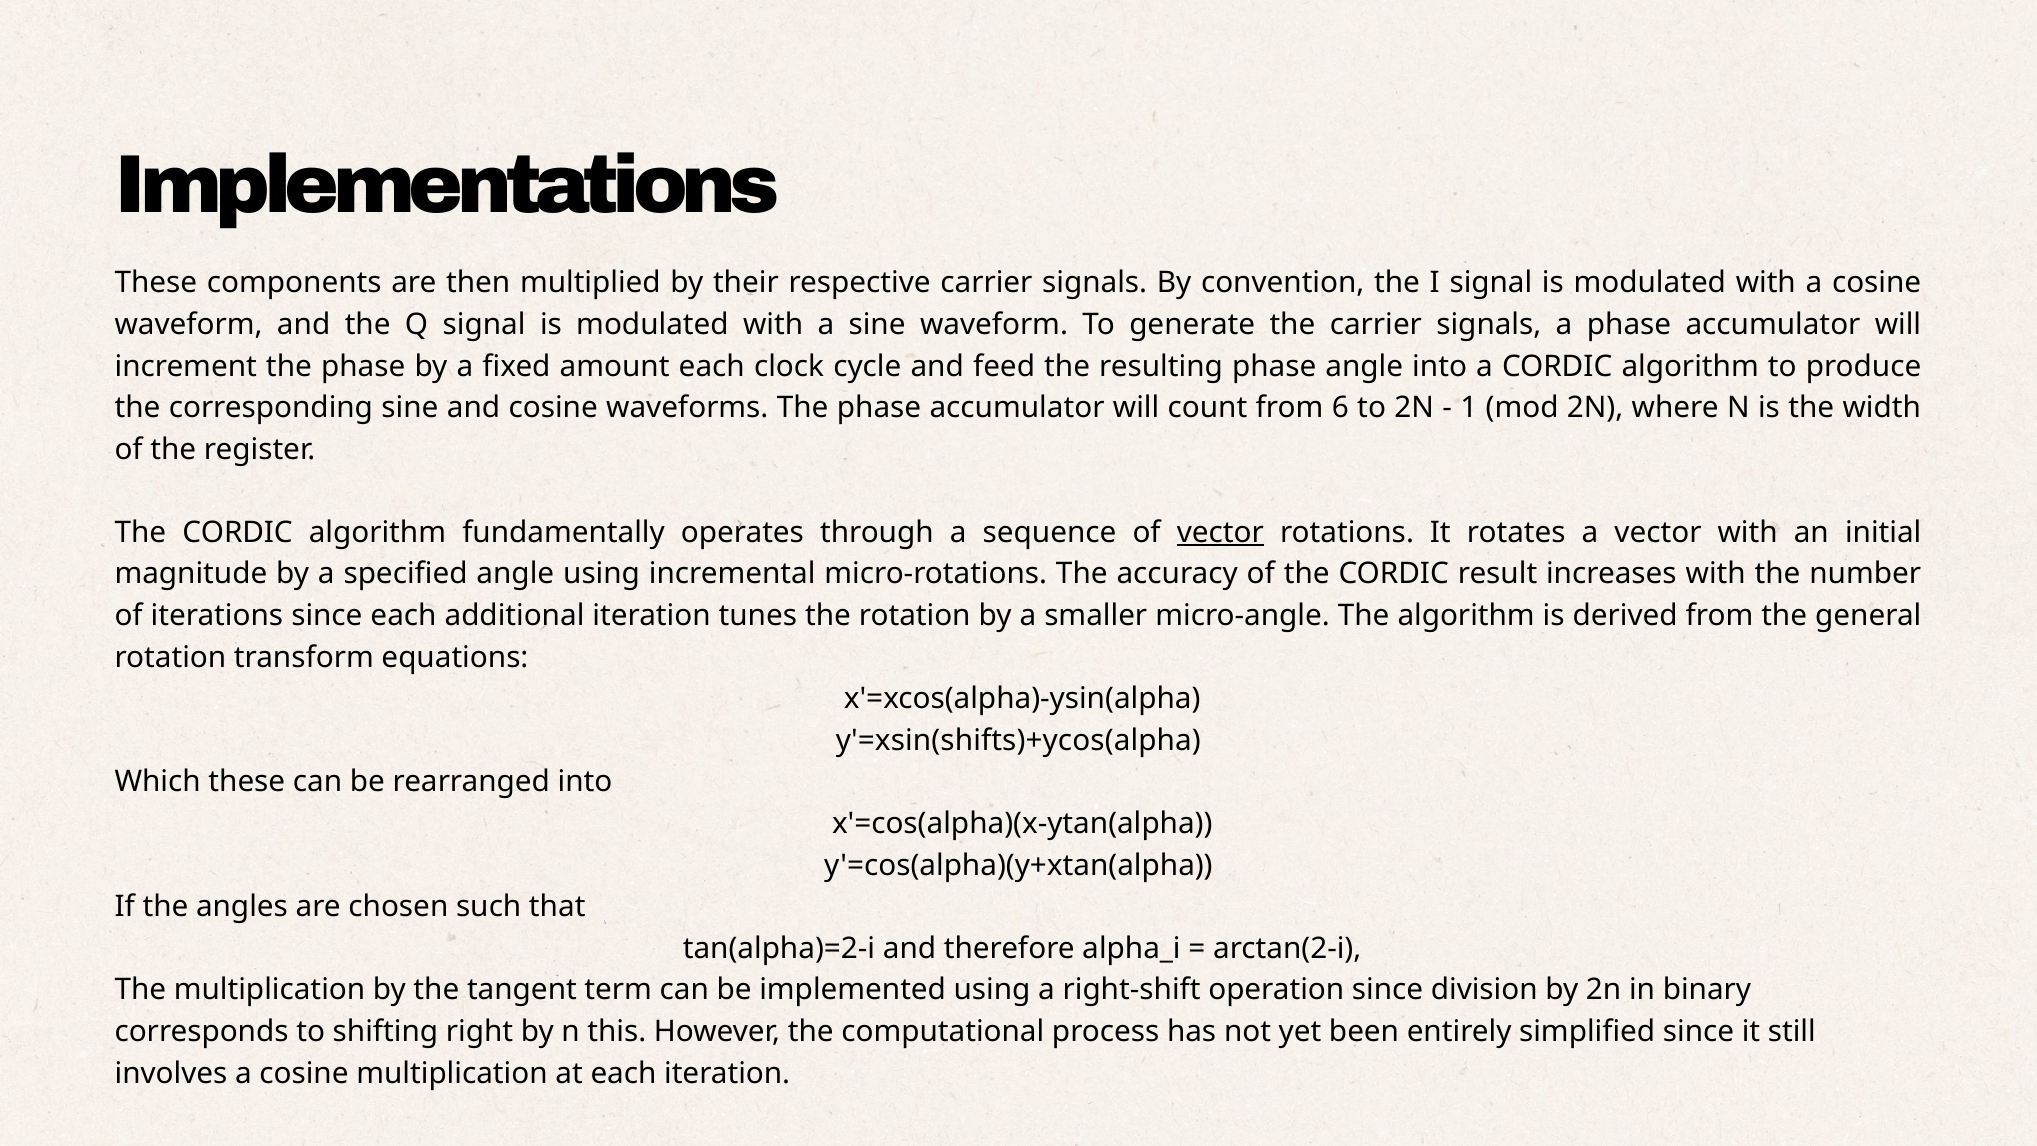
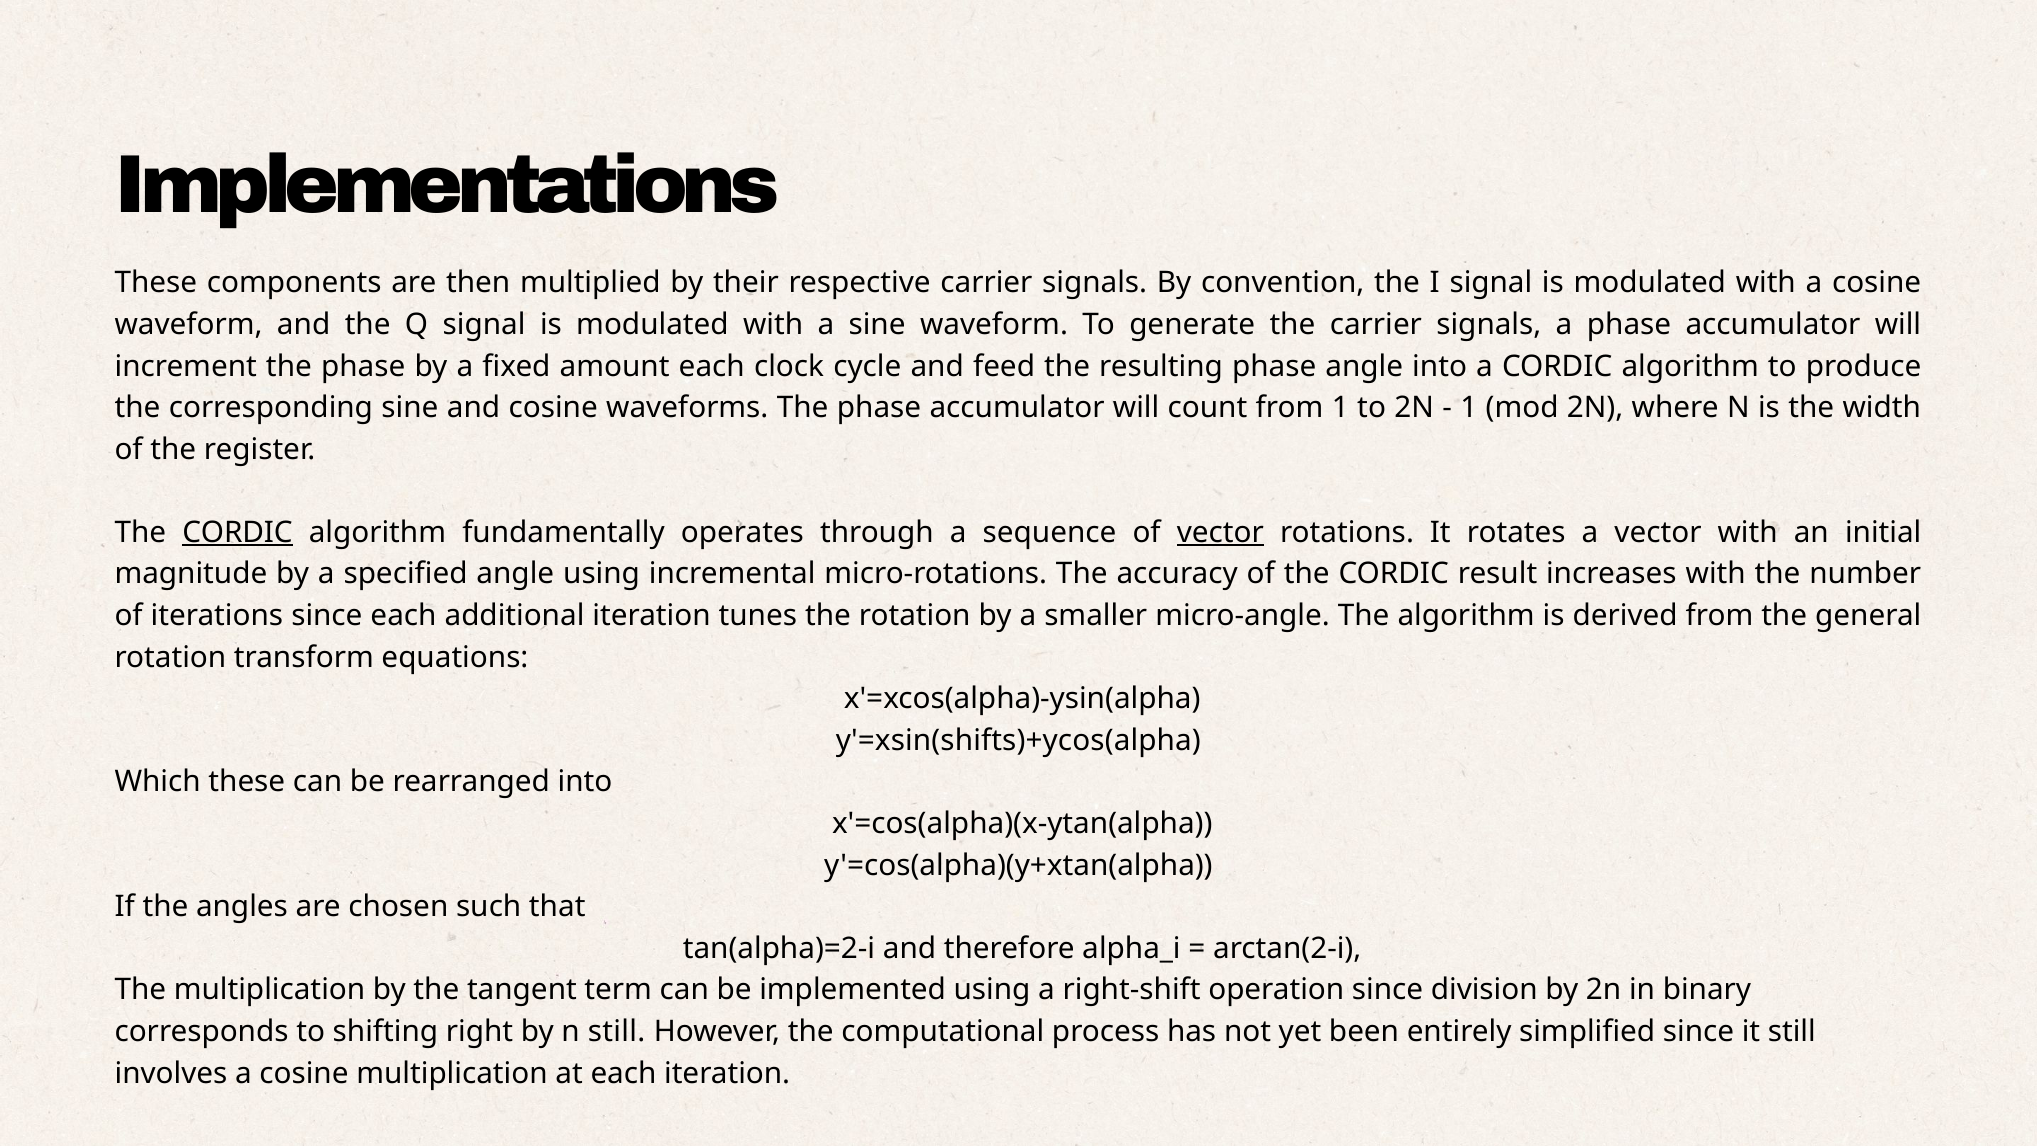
from 6: 6 -> 1 (1340, 408)
CORDIC underline: none -> present (238, 532)
n this: this -> still (617, 1031)
